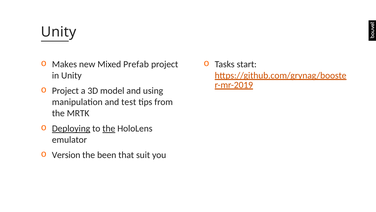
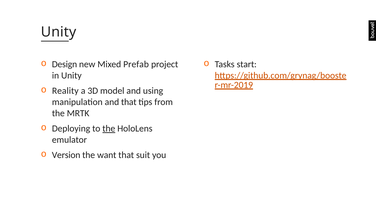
Makes: Makes -> Design (65, 64)
Project: Project -> Reality (65, 90)
and test: test -> that (129, 102)
Deploying underline: present -> none (71, 128)
been: been -> want (107, 155)
